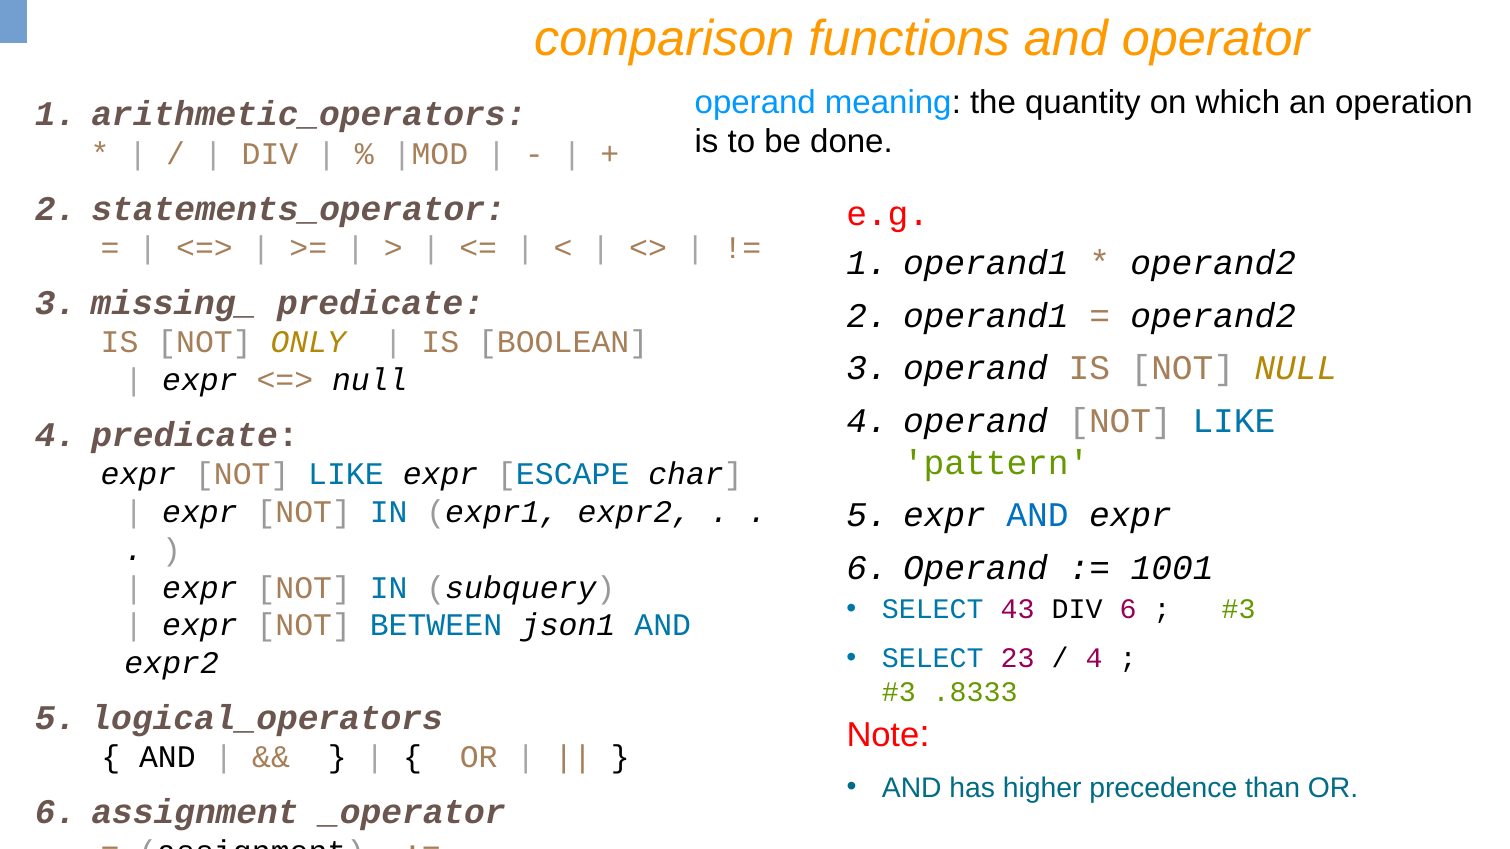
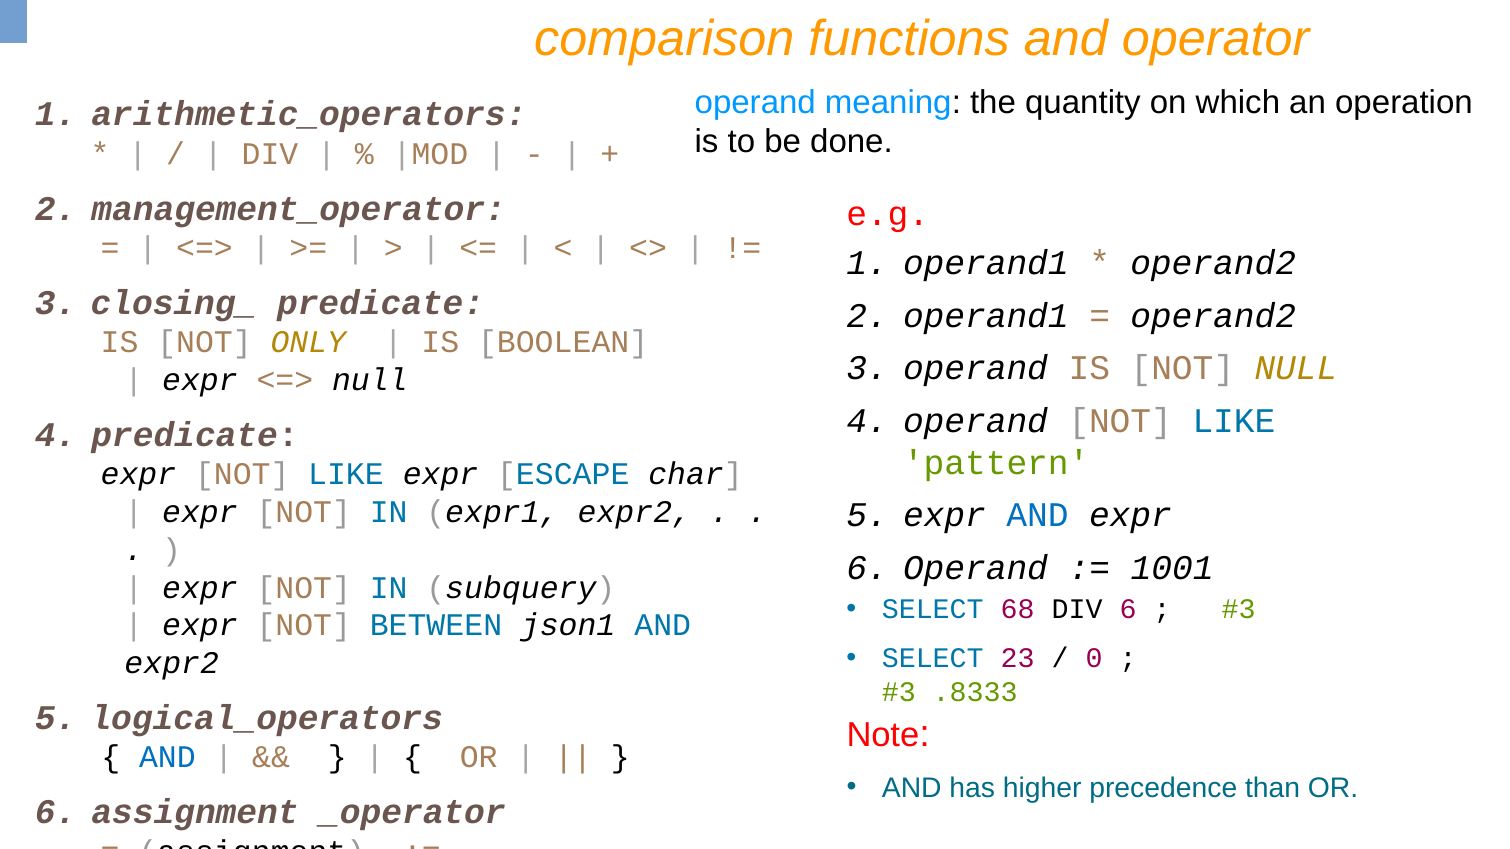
statements_operator: statements_operator -> management_operator (299, 209)
missing_: missing_ -> closing_ (173, 303)
43: 43 -> 68 (1018, 610)
4: 4 -> 0 (1094, 659)
AND colour: black -> blue (167, 758)
